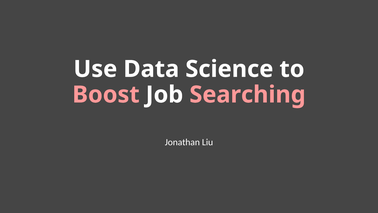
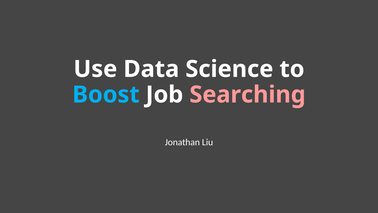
Boost colour: pink -> light blue (106, 94)
